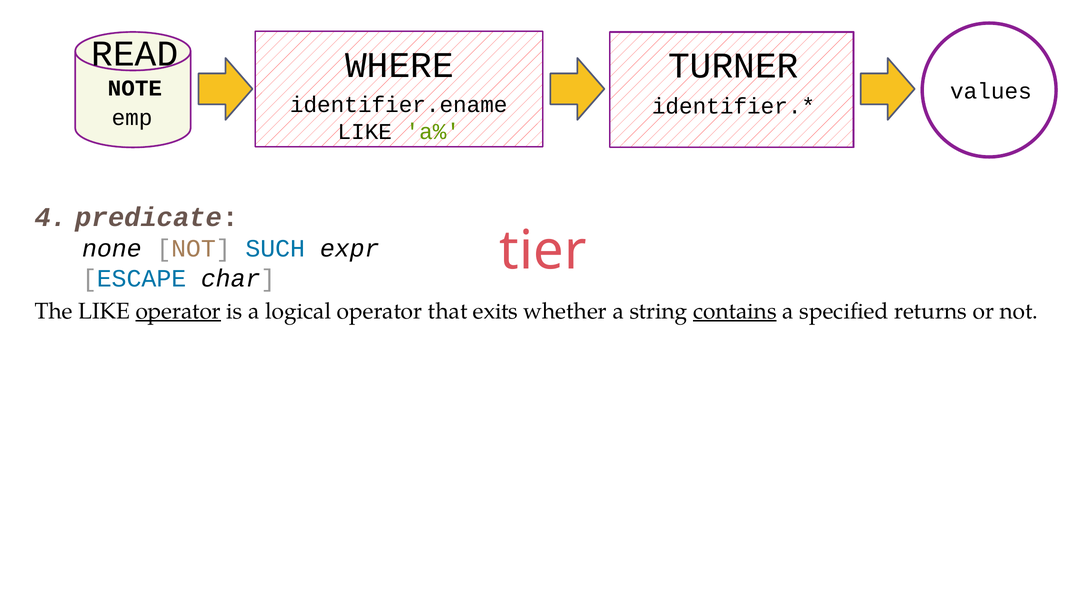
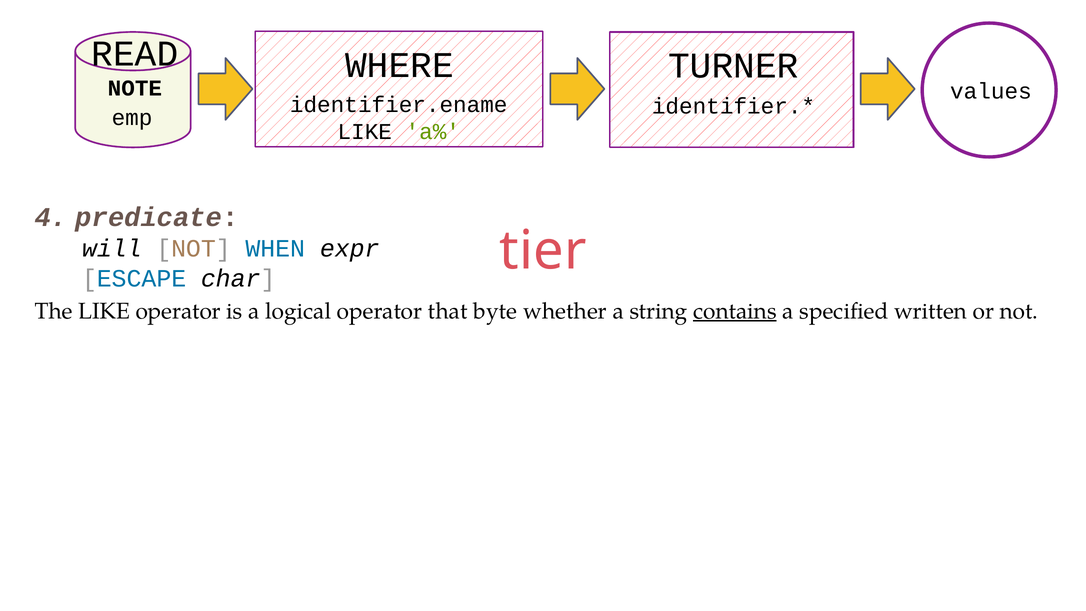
none: none -> will (112, 249)
SUCH: SUCH -> WHEN (275, 249)
operator underline: present -> none (178, 311)
exits: exits -> byte (495, 311)
returns: returns -> written (931, 311)
